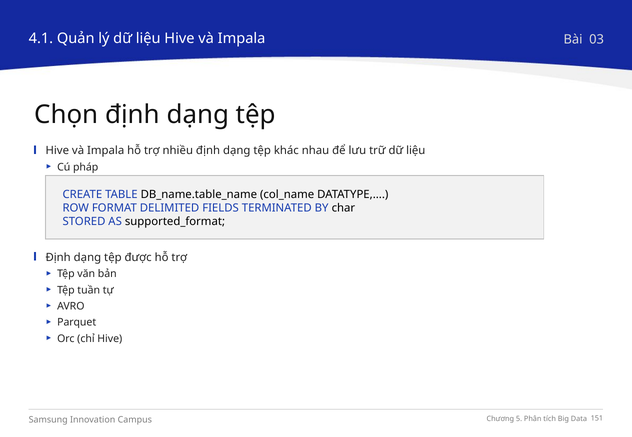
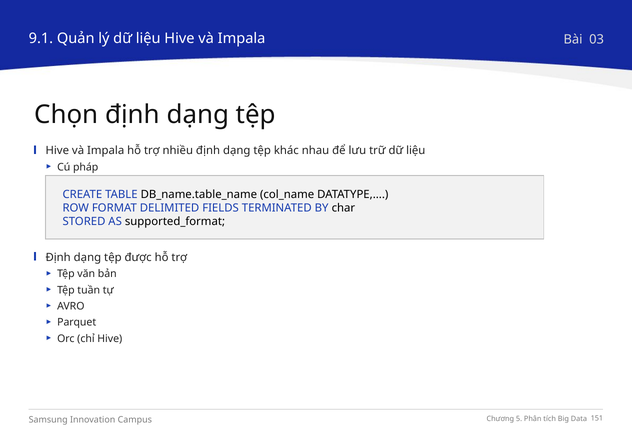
4.1: 4.1 -> 9.1 (41, 38)
